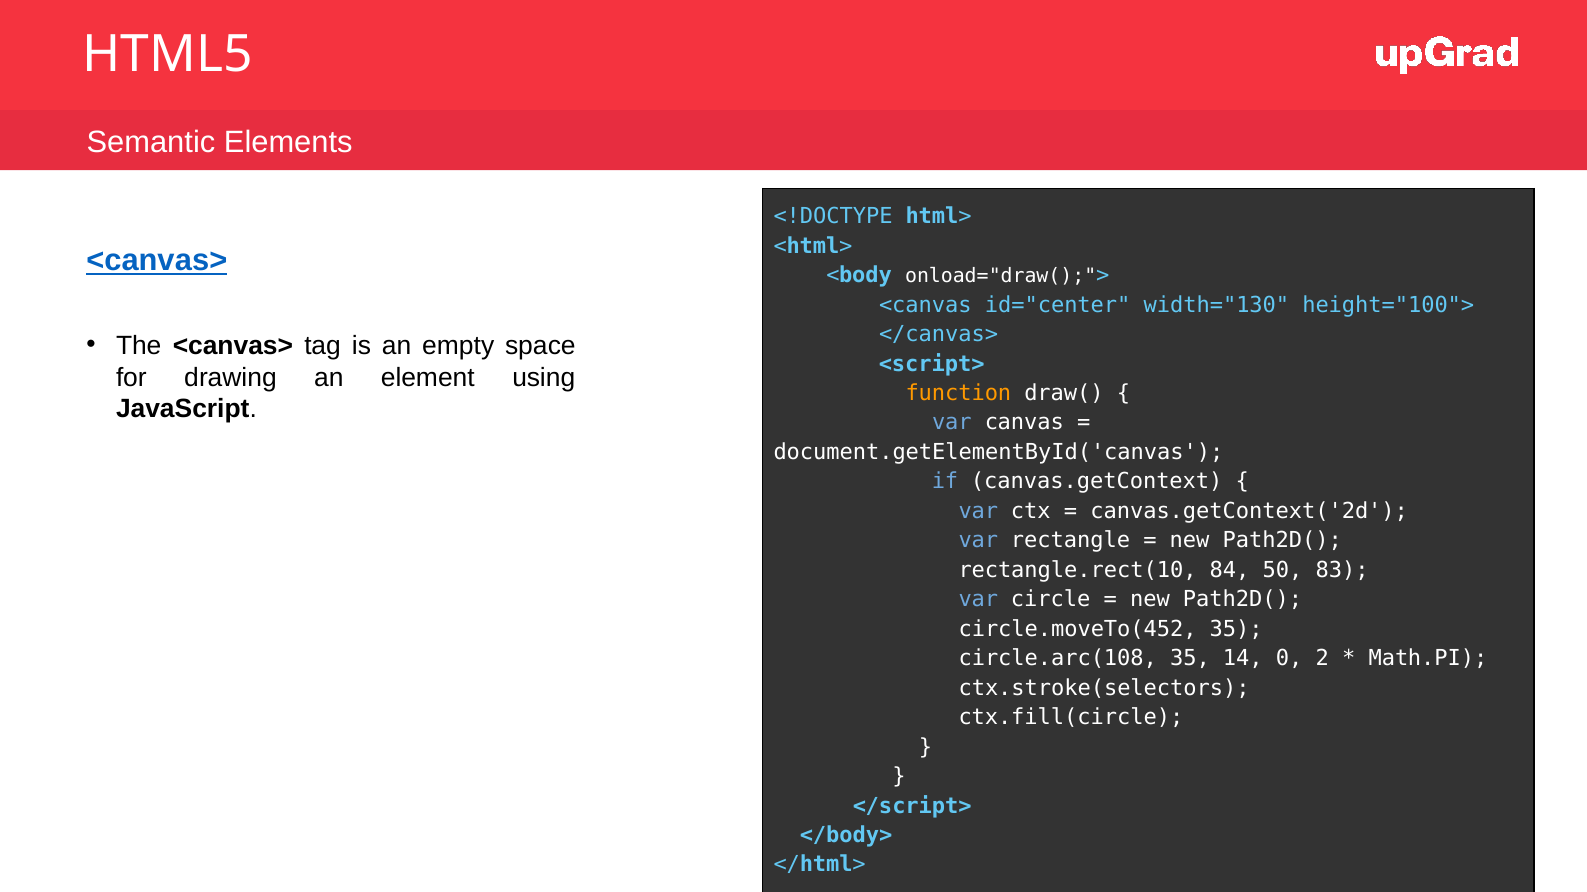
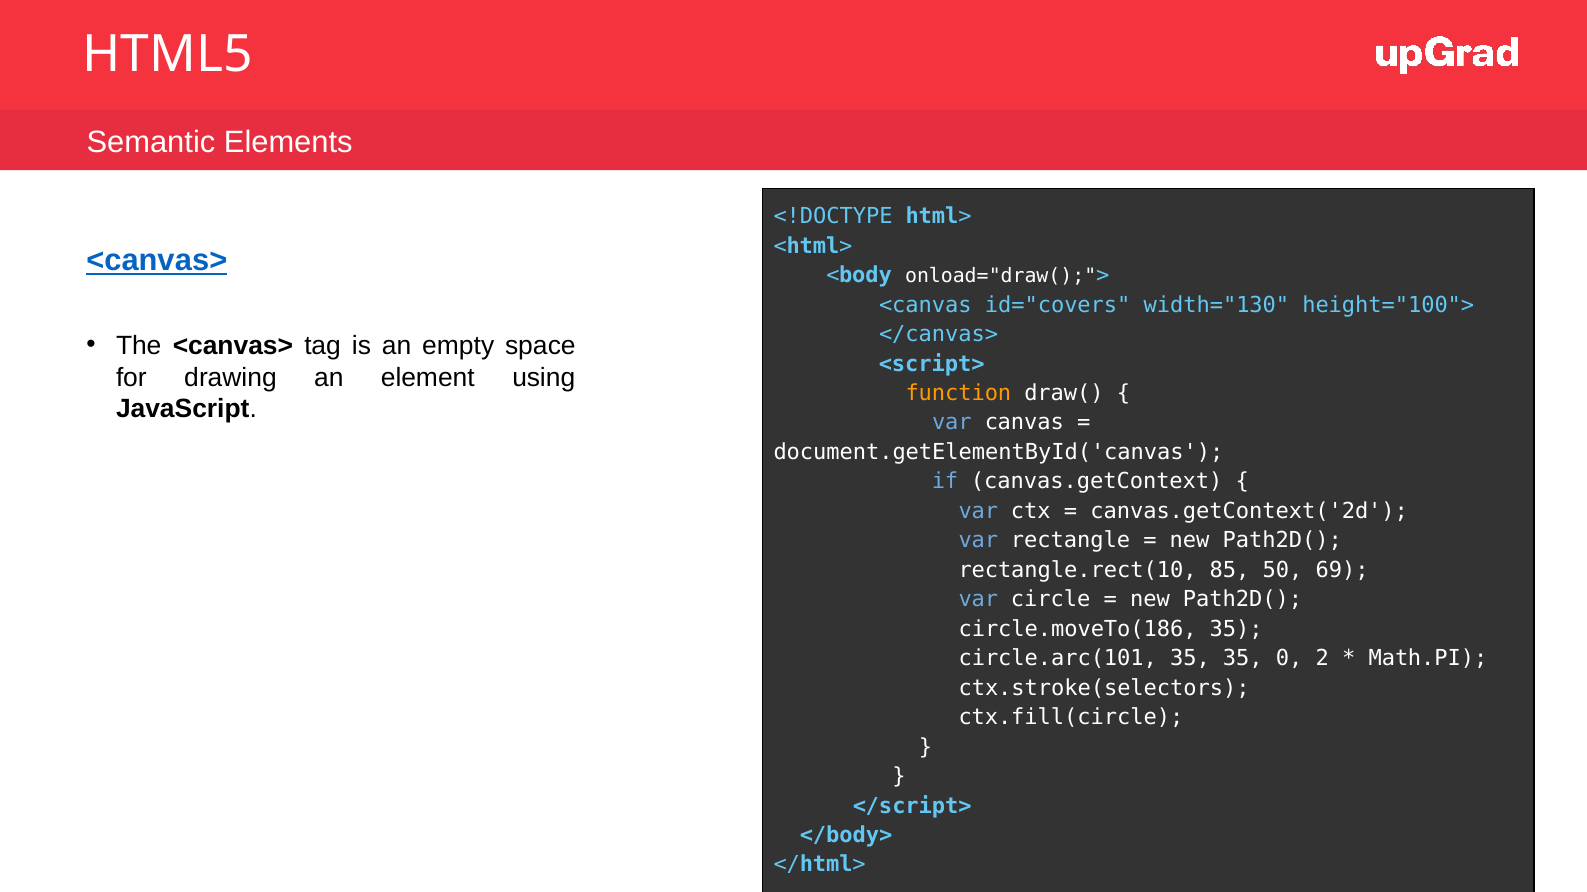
id="center: id="center -> id="covers (1058, 305)
84: 84 -> 85 (1230, 570)
83: 83 -> 69 (1342, 570)
circle.moveTo(452: circle.moveTo(452 -> circle.moveTo(186 (1078, 629)
circle.arc(108: circle.arc(108 -> circle.arc(101 (1058, 659)
35 14: 14 -> 35 (1243, 659)
